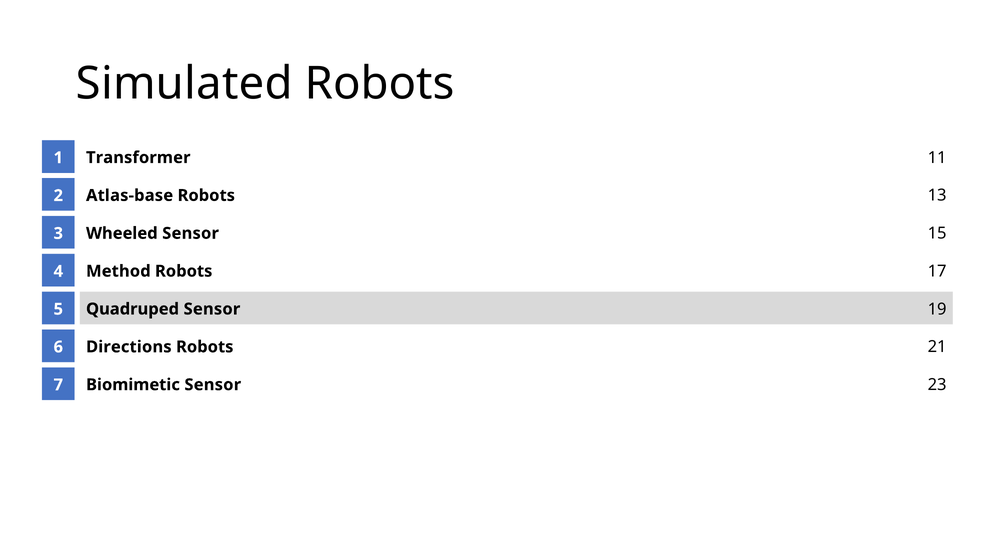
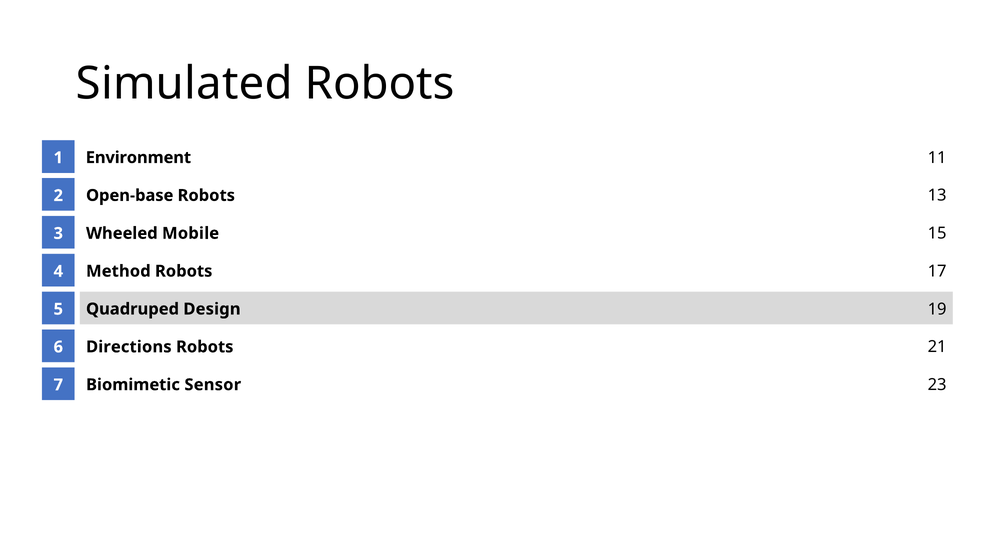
Transformer: Transformer -> Environment (138, 158)
Atlas-base: Atlas-base -> Open-base (130, 195)
Wheeled Sensor: Sensor -> Mobile (191, 233)
Quadruped Sensor: Sensor -> Design (212, 309)
